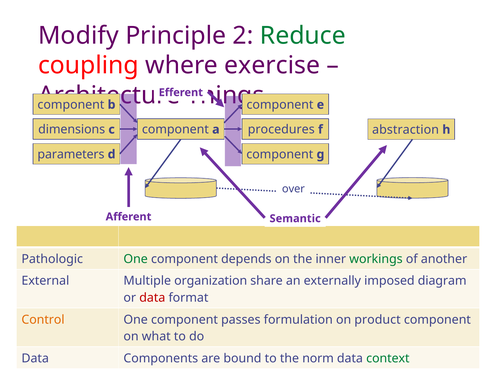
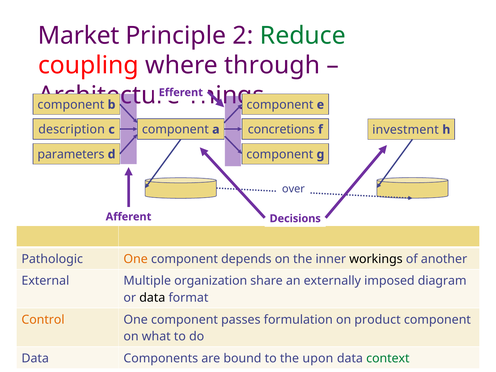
Modify: Modify -> Market (79, 36)
exercise: exercise -> through (272, 65)
dimensions: dimensions -> description (72, 129)
procedures: procedures -> concretions (281, 129)
abstraction: abstraction -> investment (406, 130)
Semantic: Semantic -> Decisions (295, 219)
One colour: green -> orange (136, 259)
workings colour: green -> black (376, 259)
data colour: red -> black (152, 298)
norm: norm -> upon (318, 358)
